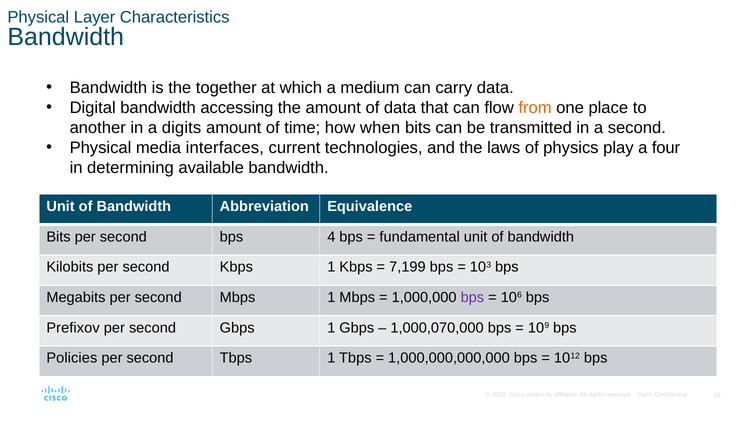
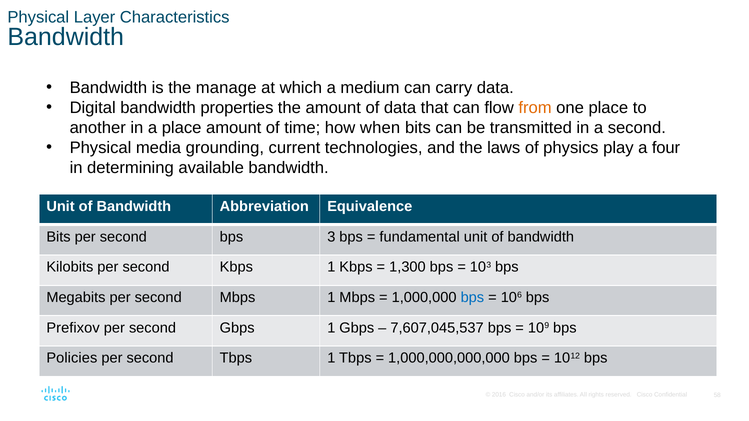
together: together -> manage (226, 88)
accessing: accessing -> properties (237, 108)
a digits: digits -> place (182, 128)
interfaces: interfaces -> grounding (225, 148)
4: 4 -> 3 (331, 237)
7,199: 7,199 -> 1,300 (407, 267)
bps colour: purple -> blue (472, 298)
1,000,070,000: 1,000,070,000 -> 7,607,045,537 (437, 328)
